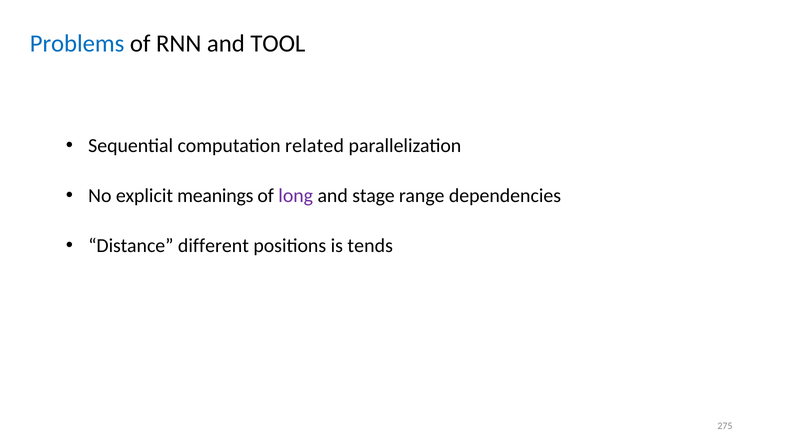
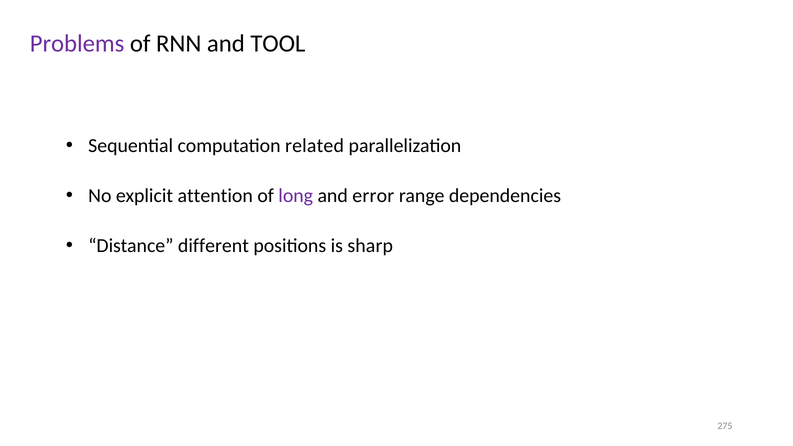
Problems colour: blue -> purple (77, 44)
meanings: meanings -> attention (215, 196)
stage: stage -> error (373, 196)
tends: tends -> sharp (370, 246)
